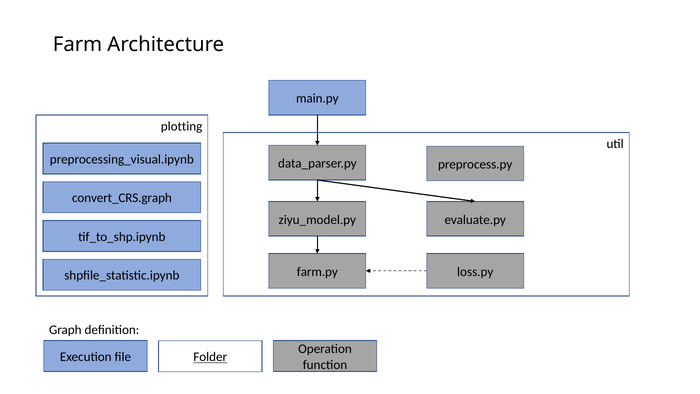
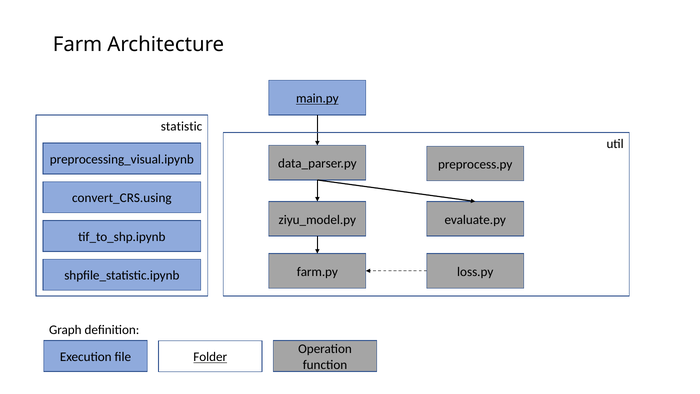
main.py underline: none -> present (317, 99)
plotting: plotting -> statistic (182, 126)
convert_CRS.graph: convert_CRS.graph -> convert_CRS.using (122, 198)
